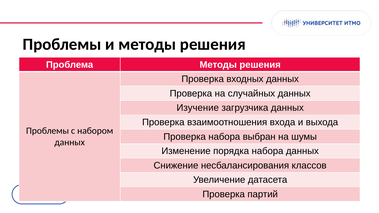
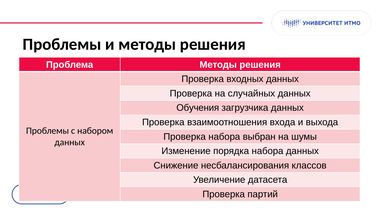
Изучение: Изучение -> Обучения (198, 108)
